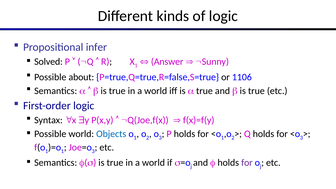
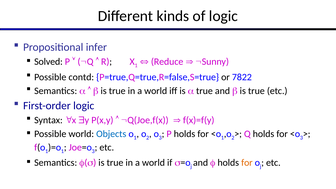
Answer: Answer -> Reduce (167, 62)
about: about -> contd (81, 77)
1106: 1106 -> 7822 (242, 77)
for colour: purple -> orange (247, 163)
